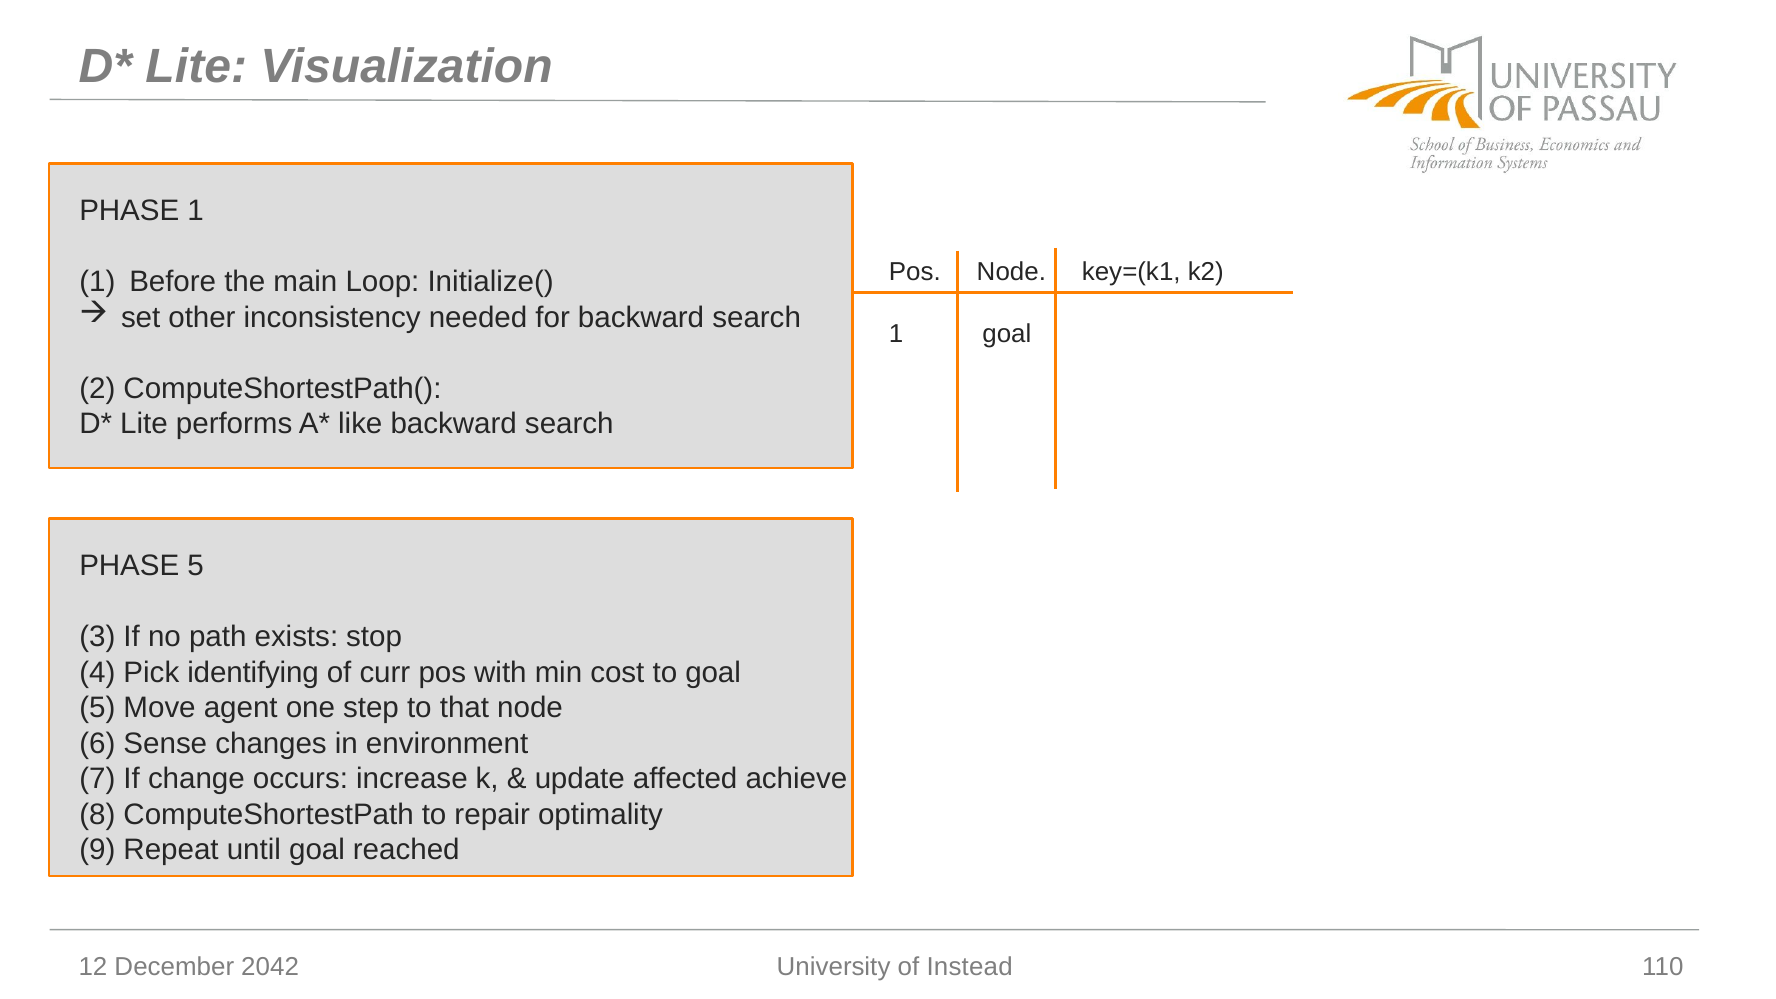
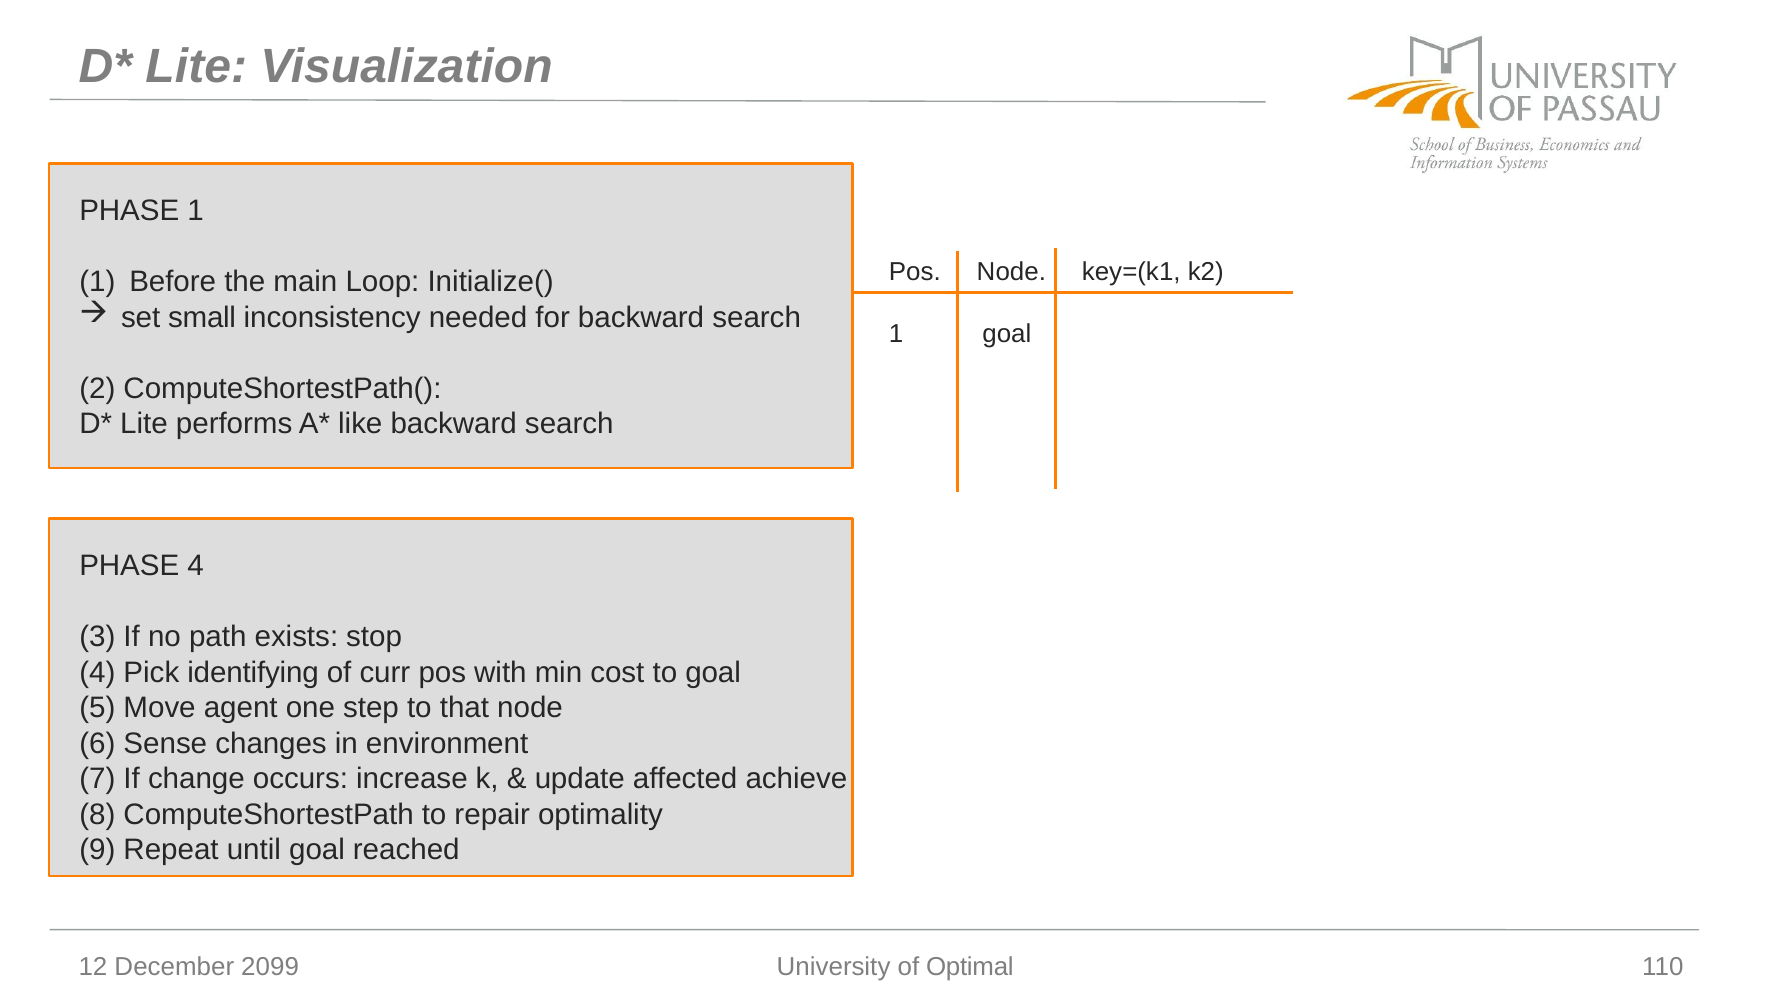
other: other -> small (202, 318)
PHASE 5: 5 -> 4 (196, 566)
2042: 2042 -> 2099 (270, 967)
Instead: Instead -> Optimal (970, 967)
